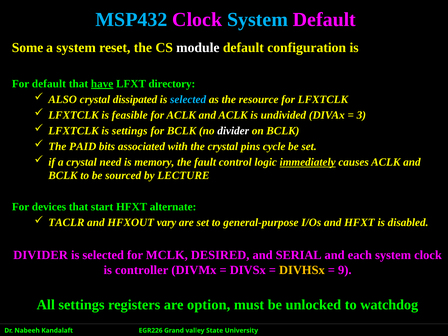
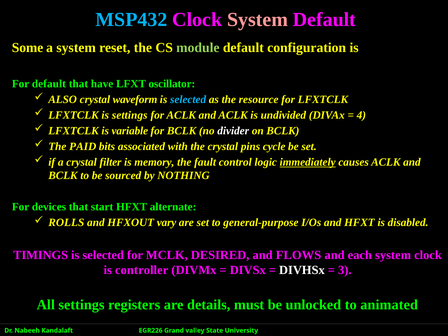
System colour: light blue -> pink (258, 19)
module colour: white -> light green (198, 48)
have underline: present -> none (102, 84)
directory: directory -> oscillator (172, 84)
dissipated: dissipated -> waveform (135, 99)
is feasible: feasible -> settings (130, 115)
3: 3 -> 4 (361, 115)
is settings: settings -> variable (130, 131)
need: need -> filter (110, 162)
LECTURE: LECTURE -> NOTHING (183, 176)
TACLR: TACLR -> ROLLS (66, 223)
DIVIDER: DIVIDER -> TIMINGS (41, 255)
SERIAL: SERIAL -> FLOWS (299, 255)
DIVHSx colour: yellow -> white (302, 270)
9: 9 -> 3 (345, 270)
option: option -> details (209, 305)
watchdog: watchdog -> animated (389, 305)
